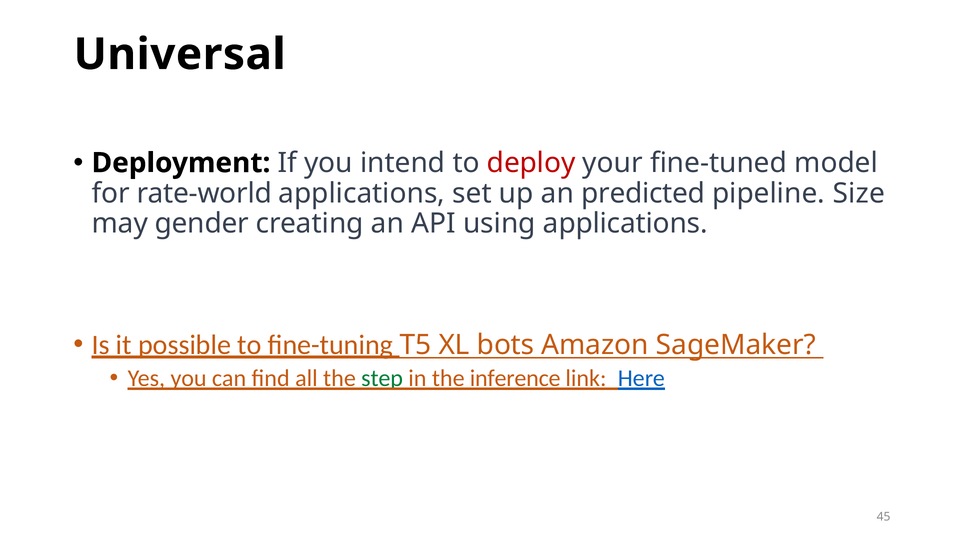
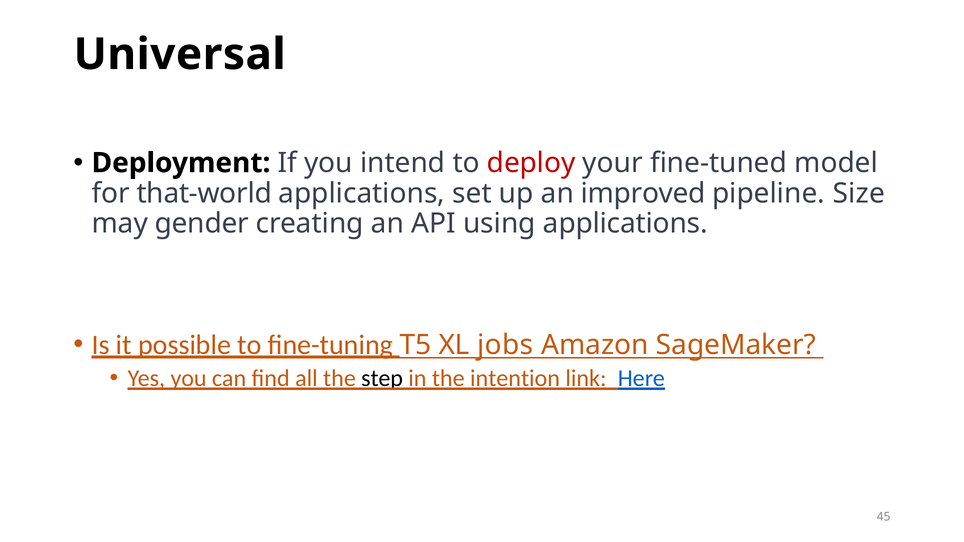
rate-world: rate-world -> that-world (204, 193)
predicted: predicted -> improved (643, 193)
bots: bots -> jobs (505, 345)
step colour: green -> black (382, 379)
inference: inference -> intention (515, 379)
